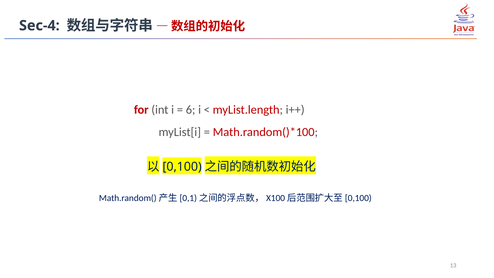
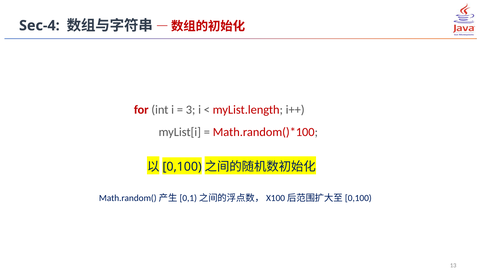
6: 6 -> 3 (191, 110)
